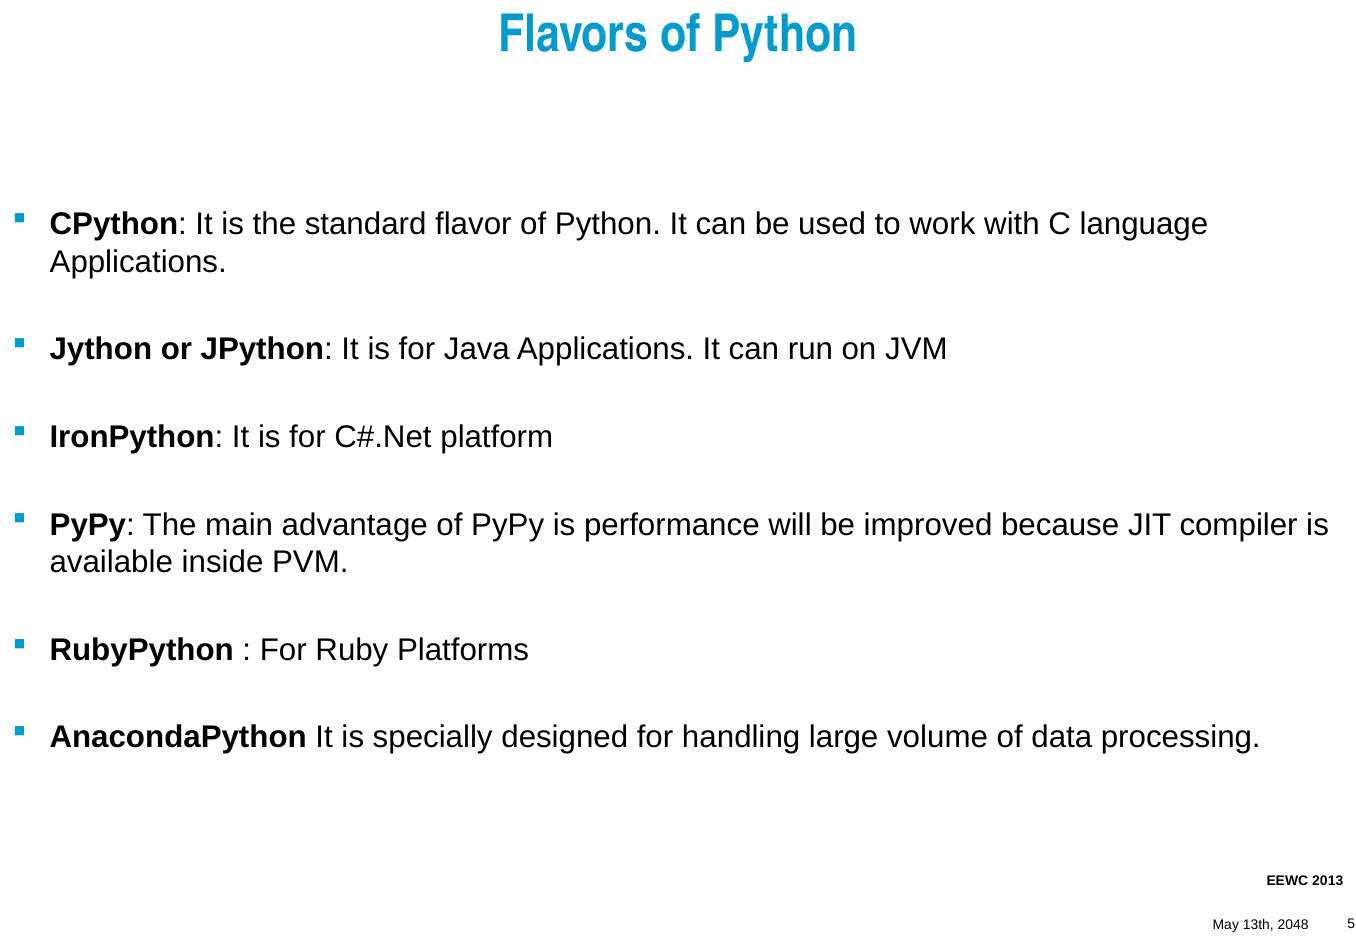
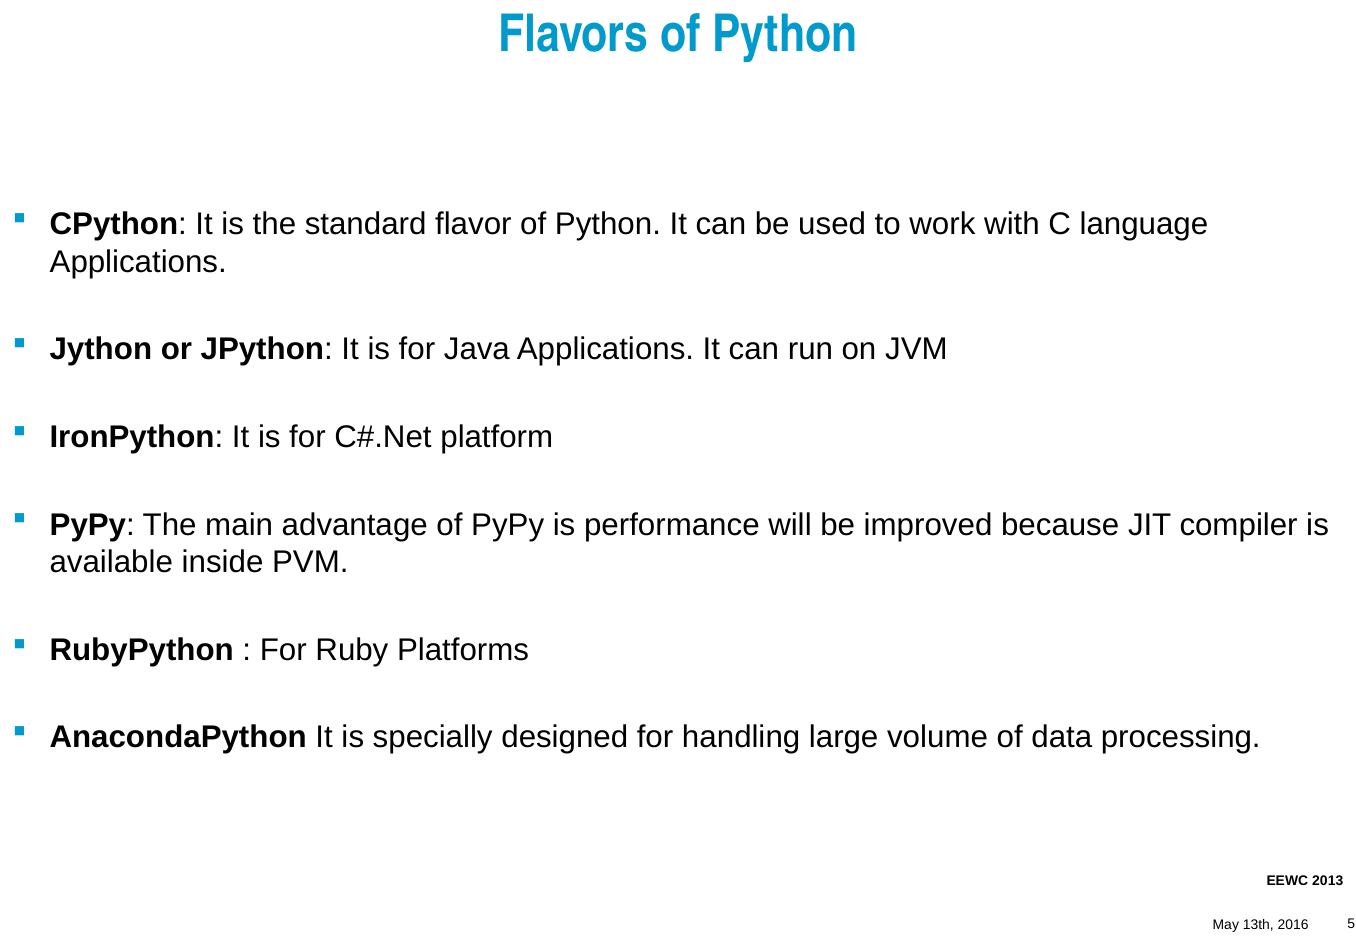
2048: 2048 -> 2016 (1293, 924)
